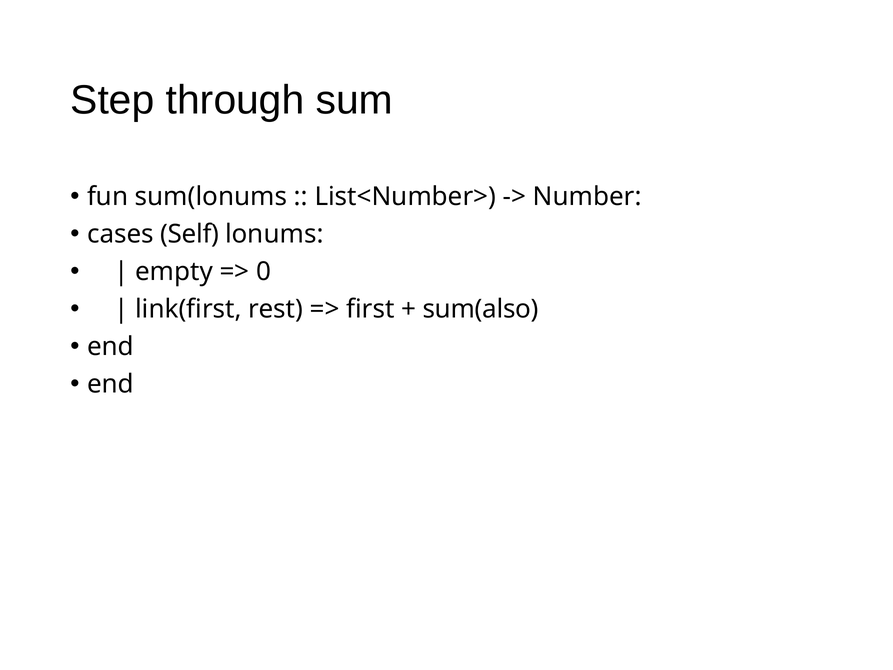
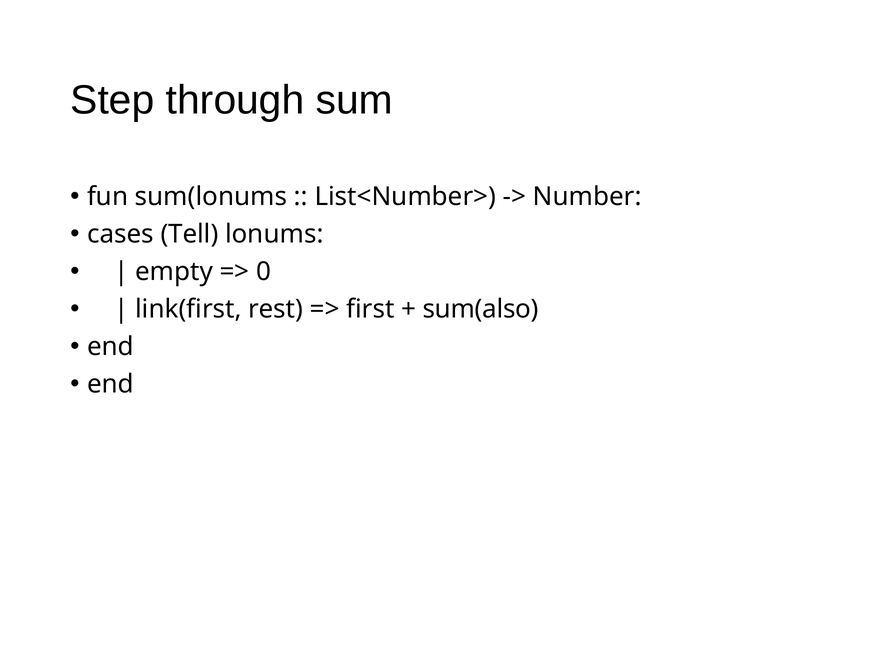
Self: Self -> Tell (189, 234)
